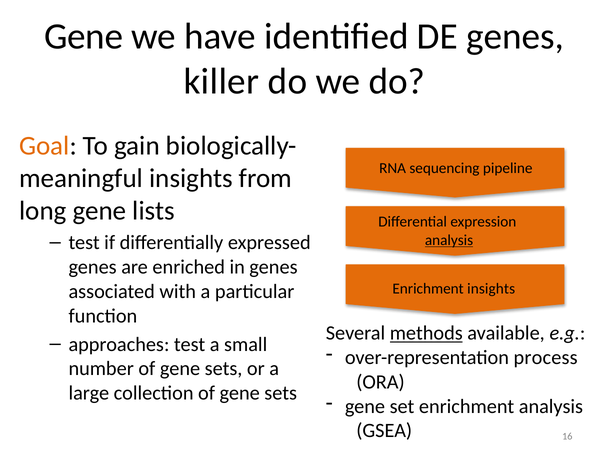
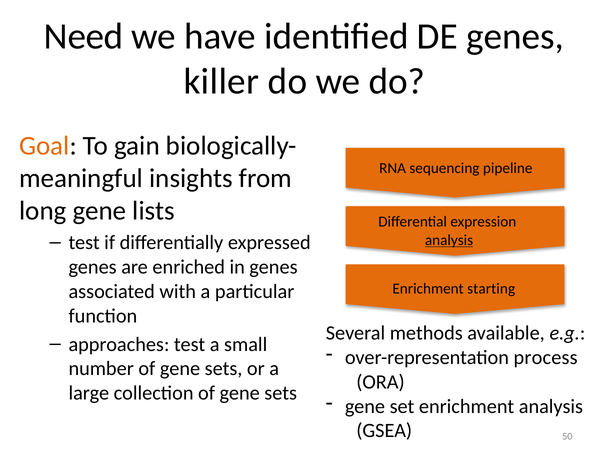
Gene: Gene -> Need (84, 37)
Enrichment insights: insights -> starting (491, 288)
methods underline: present -> none (426, 333)
16: 16 -> 50 (567, 436)
